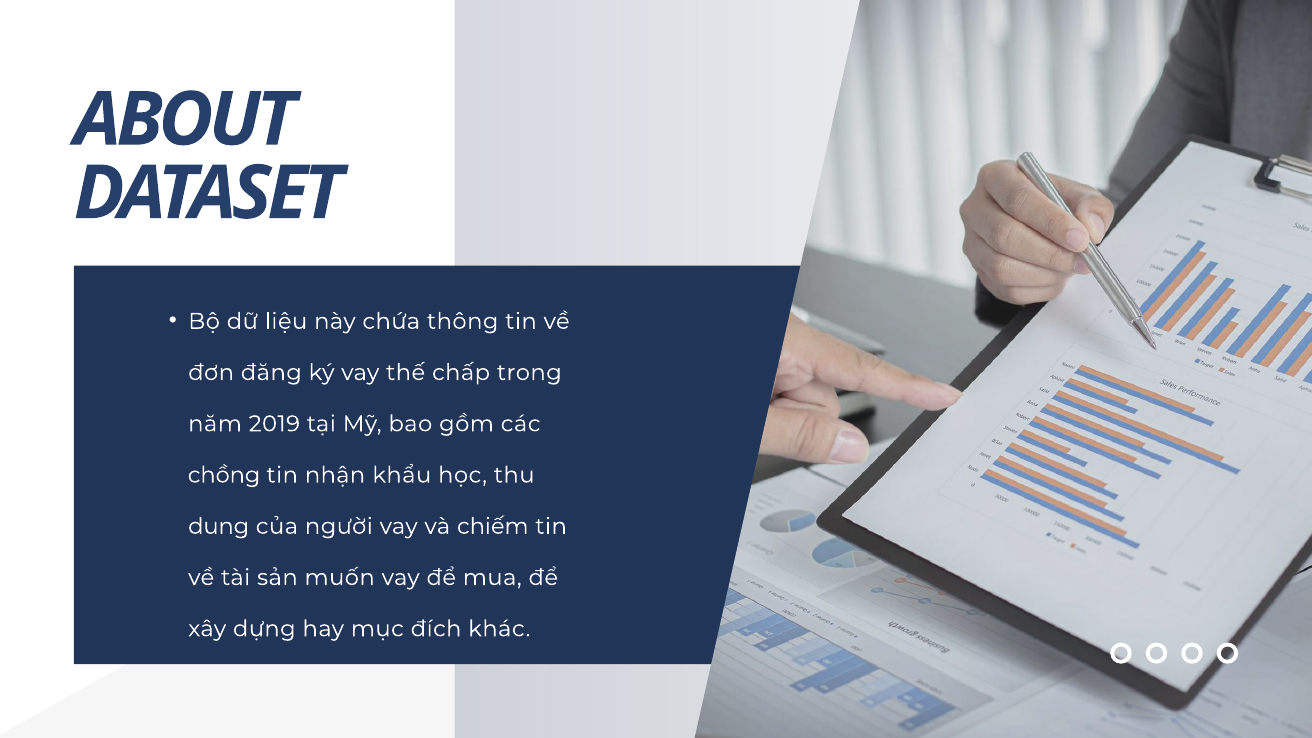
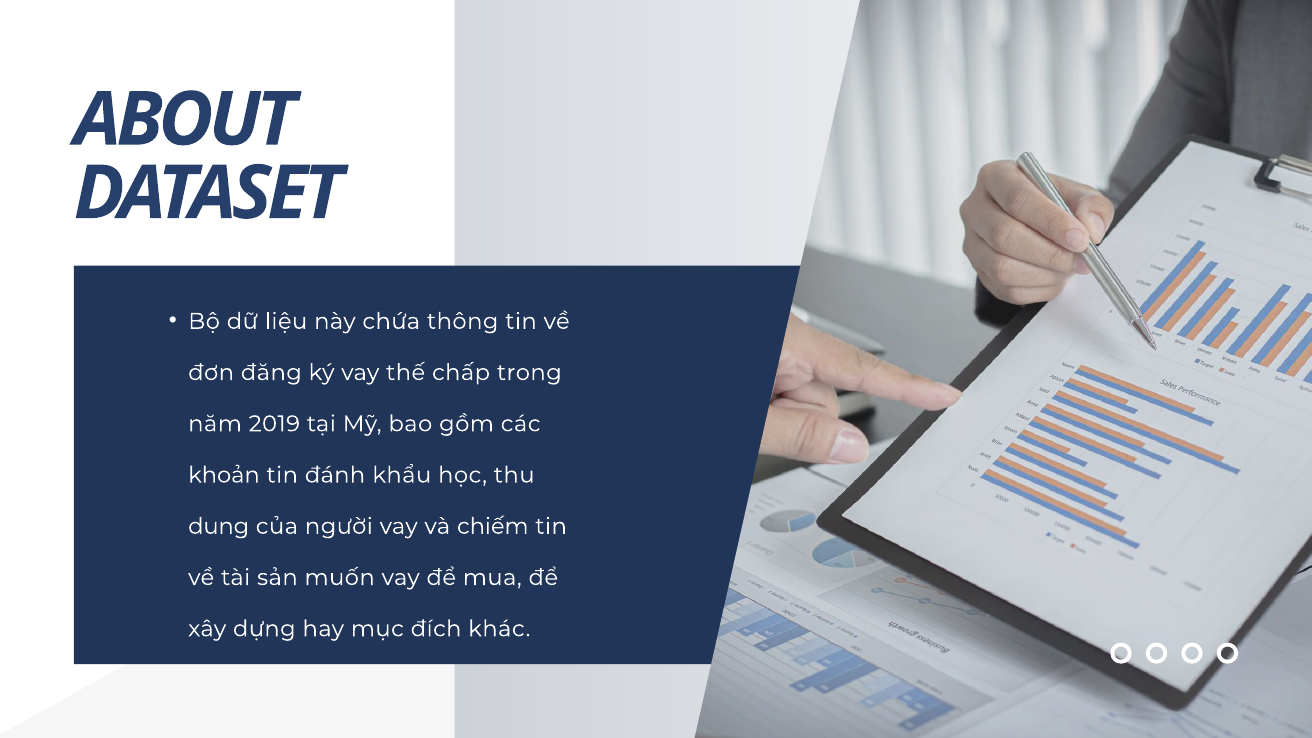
chồng: chồng -> khoản (224, 475)
nhận: nhận -> đánh (335, 475)
